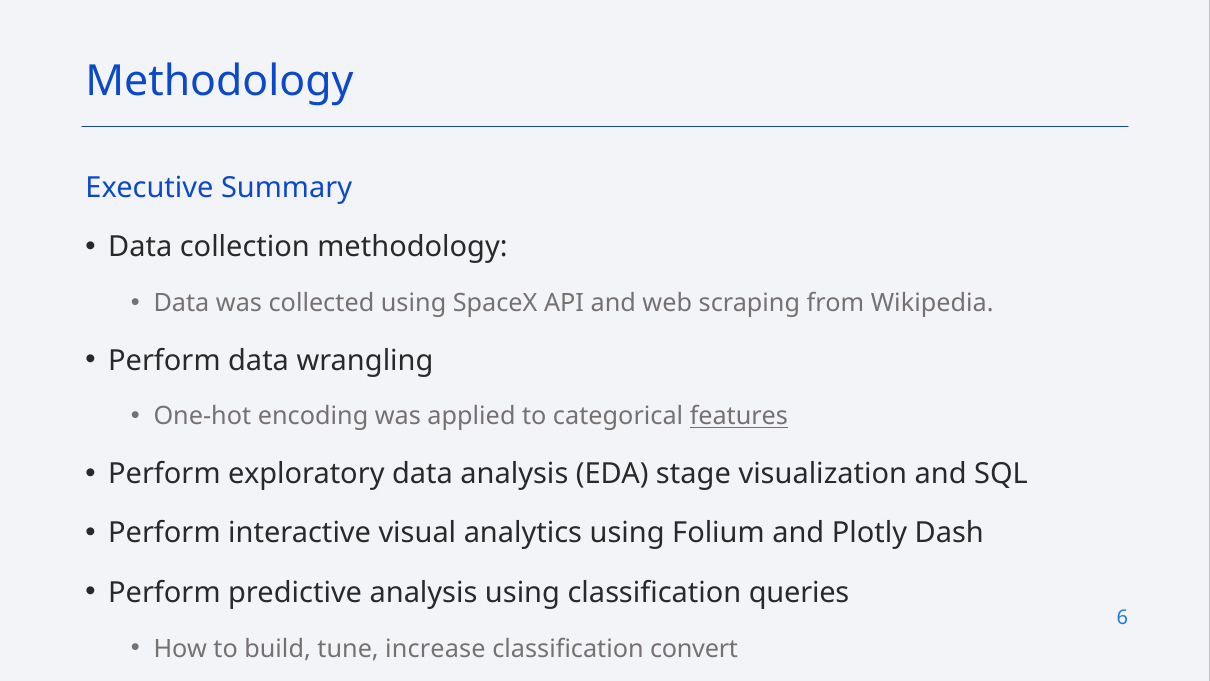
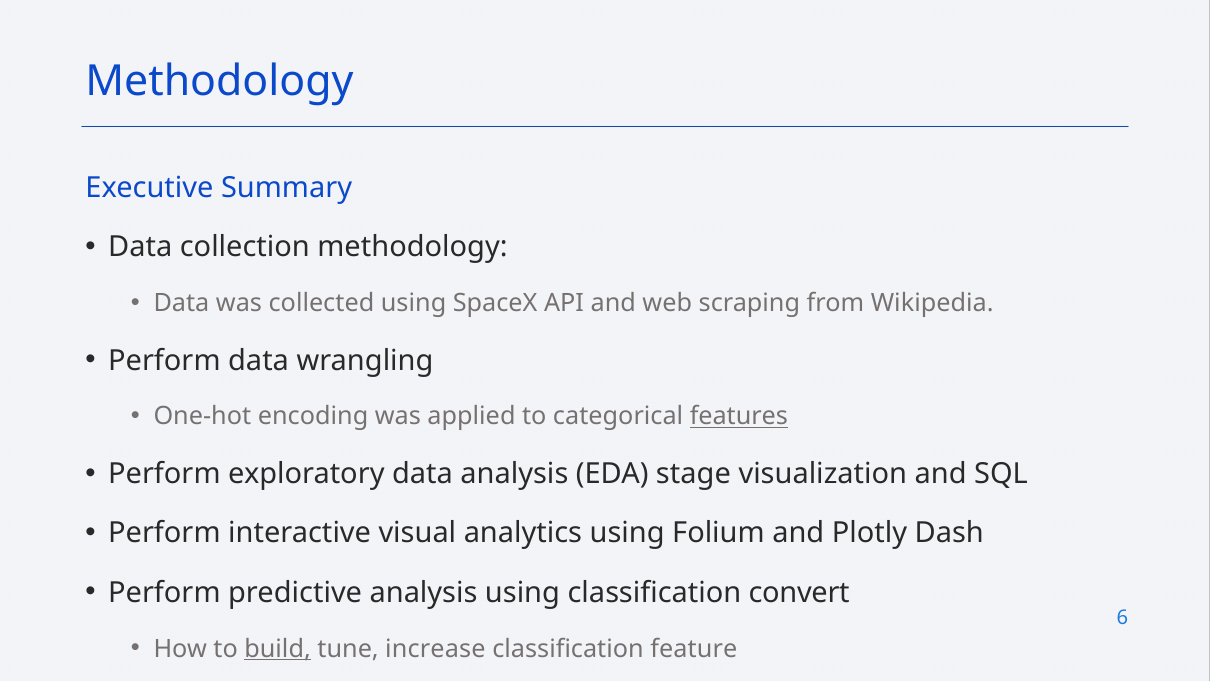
queries: queries -> convert (799, 592)
build underline: none -> present (278, 648)
convert: convert -> feature (694, 648)
